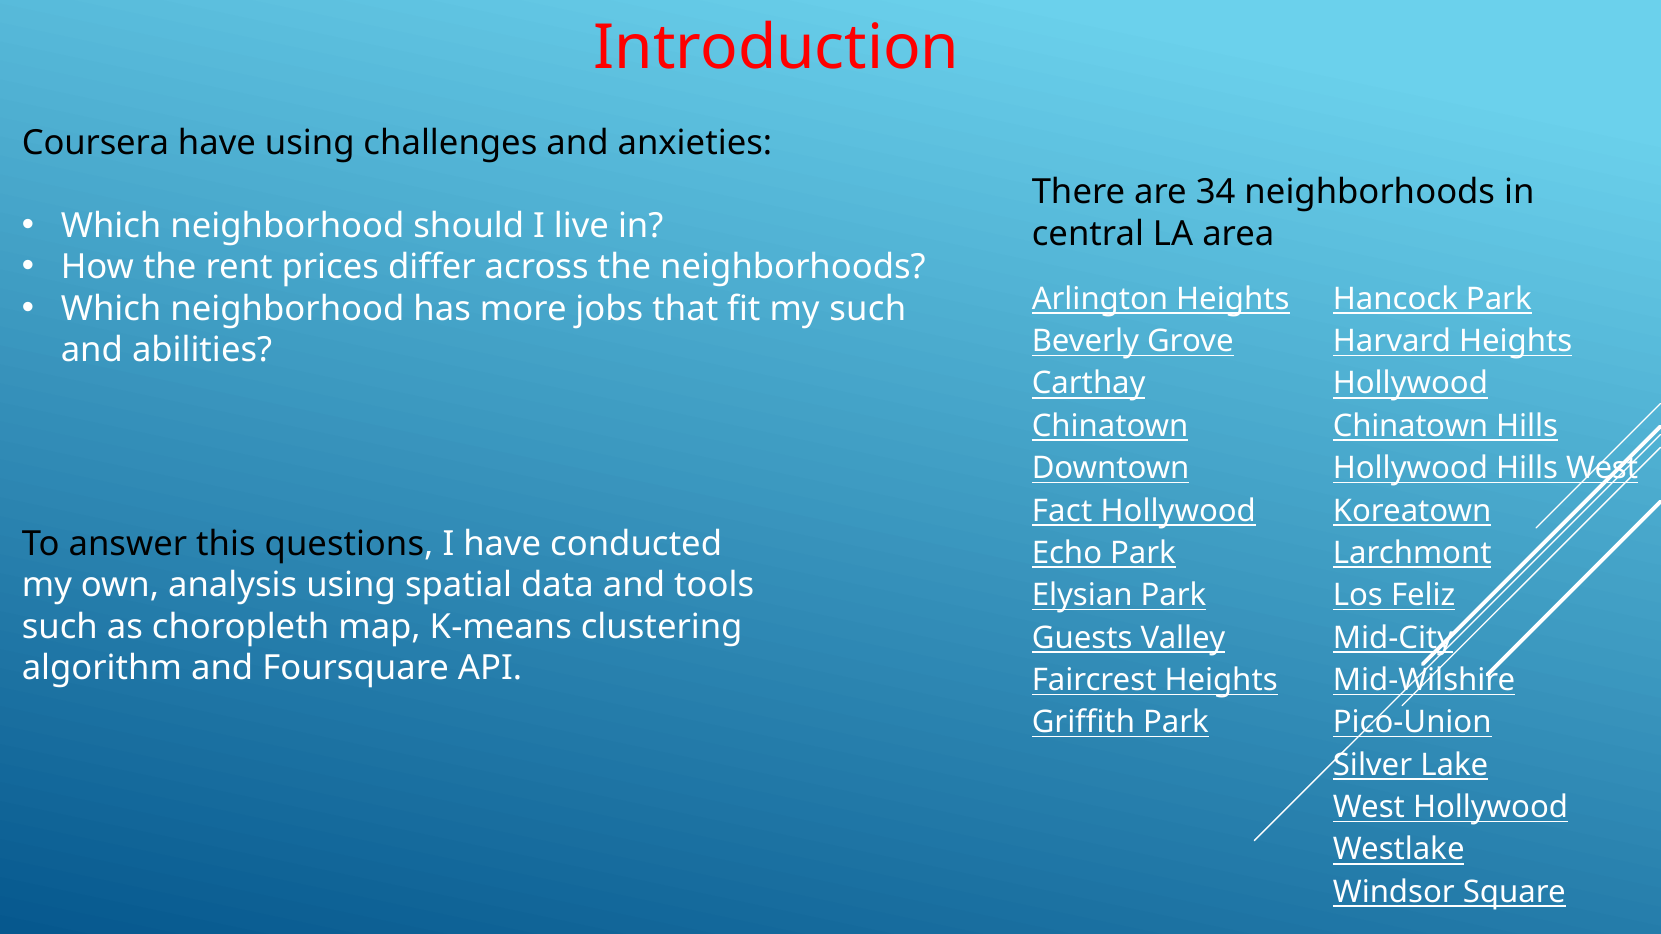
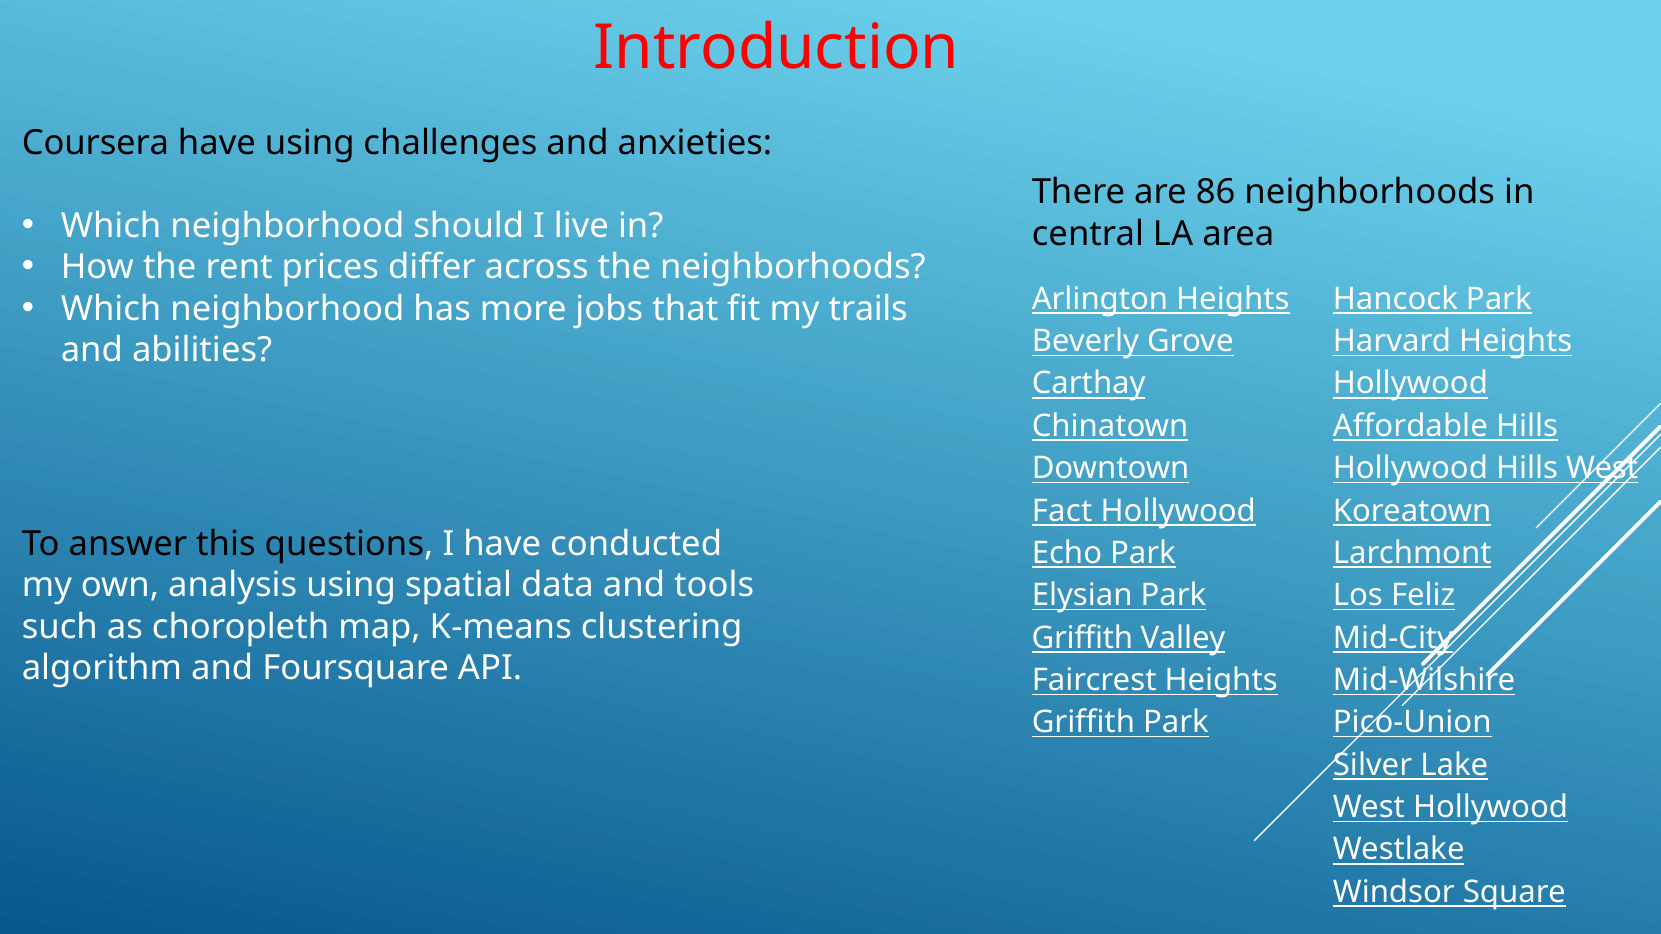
34: 34 -> 86 (1216, 192)
my such: such -> trails (868, 309)
Chinatown: Chinatown -> Affordable (1410, 426)
Guests: Guests -> Griffith (1082, 638)
